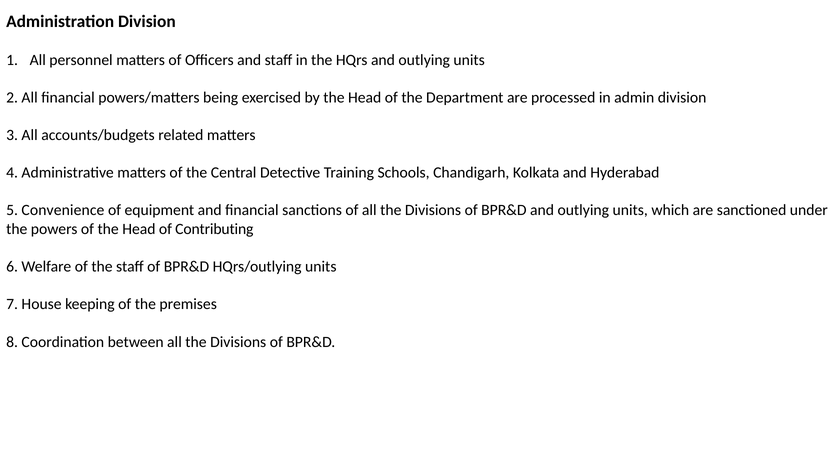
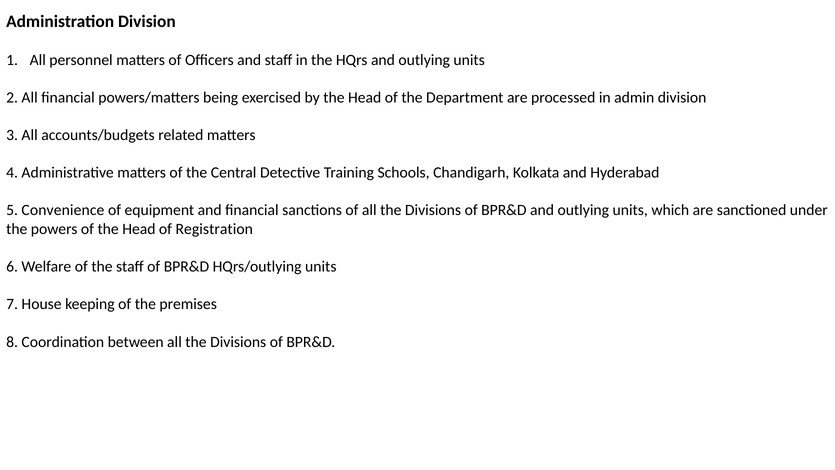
Contributing: Contributing -> Registration (214, 229)
